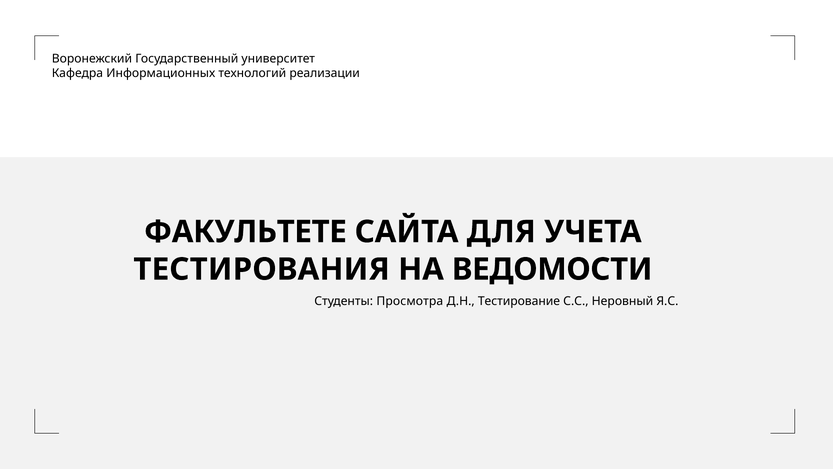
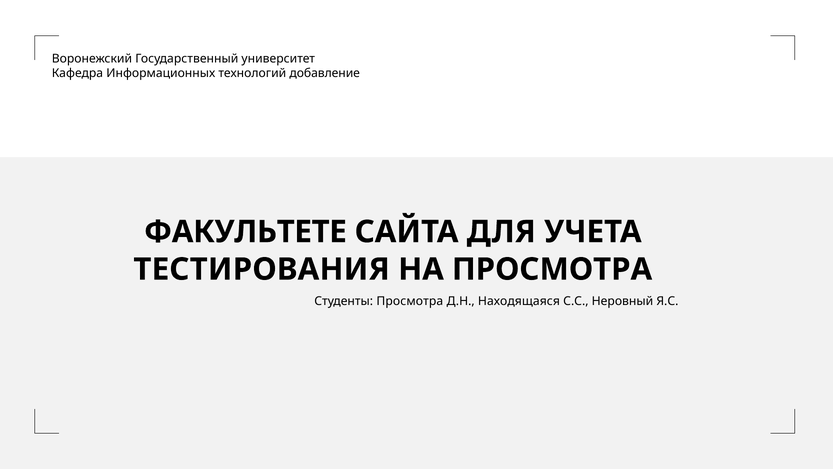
реализации: реализации -> добавление (325, 73)
НА ВЕДОМОСТИ: ВЕДОМОСТИ -> ПРОСМОТРА (552, 269)
Тестирование: Тестирование -> Находящаяся (519, 301)
